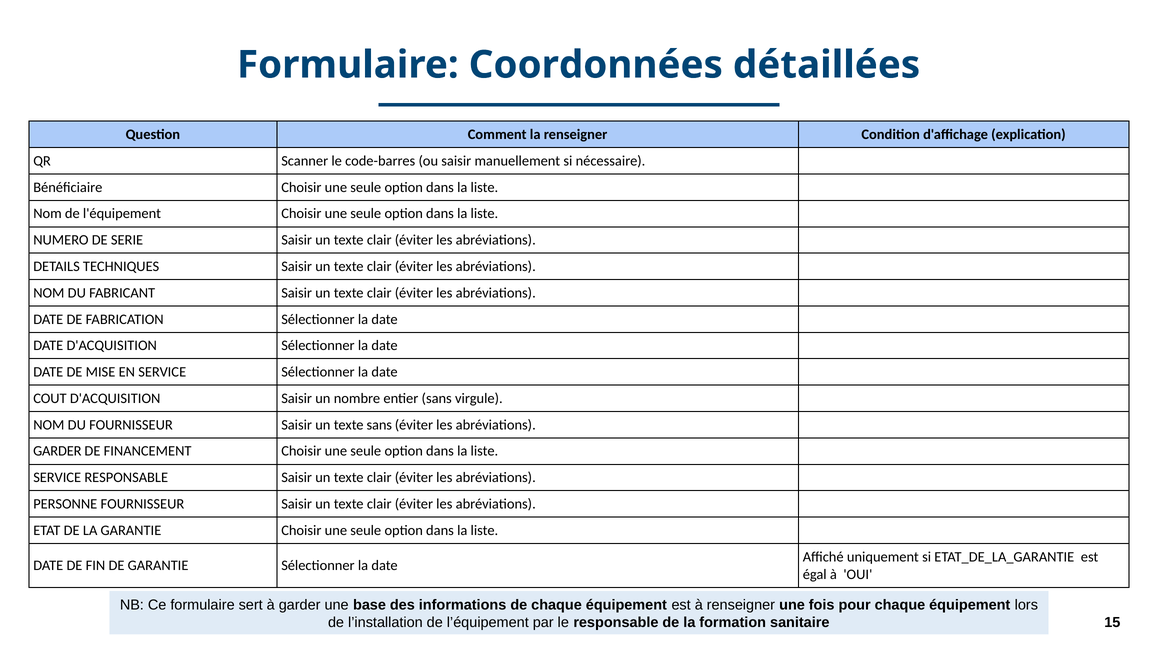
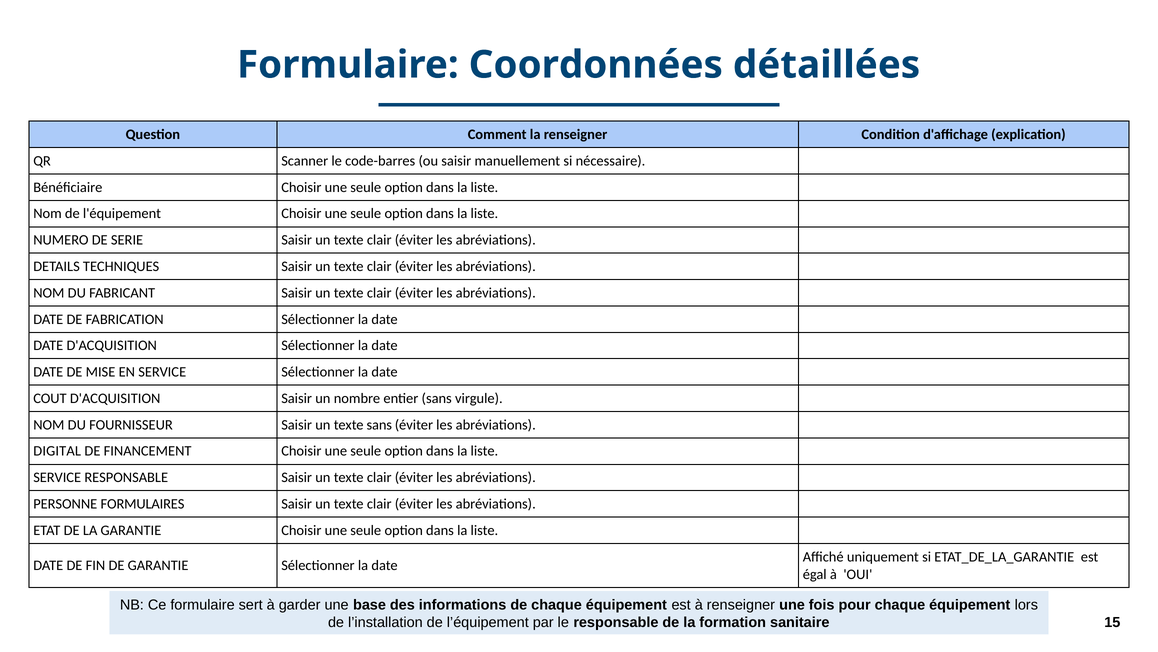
GARDER: GARDER -> DIGITAL (57, 451)
PERSONNE FOURNISSEUR: FOURNISSEUR -> FORMULAIRES (142, 503)
